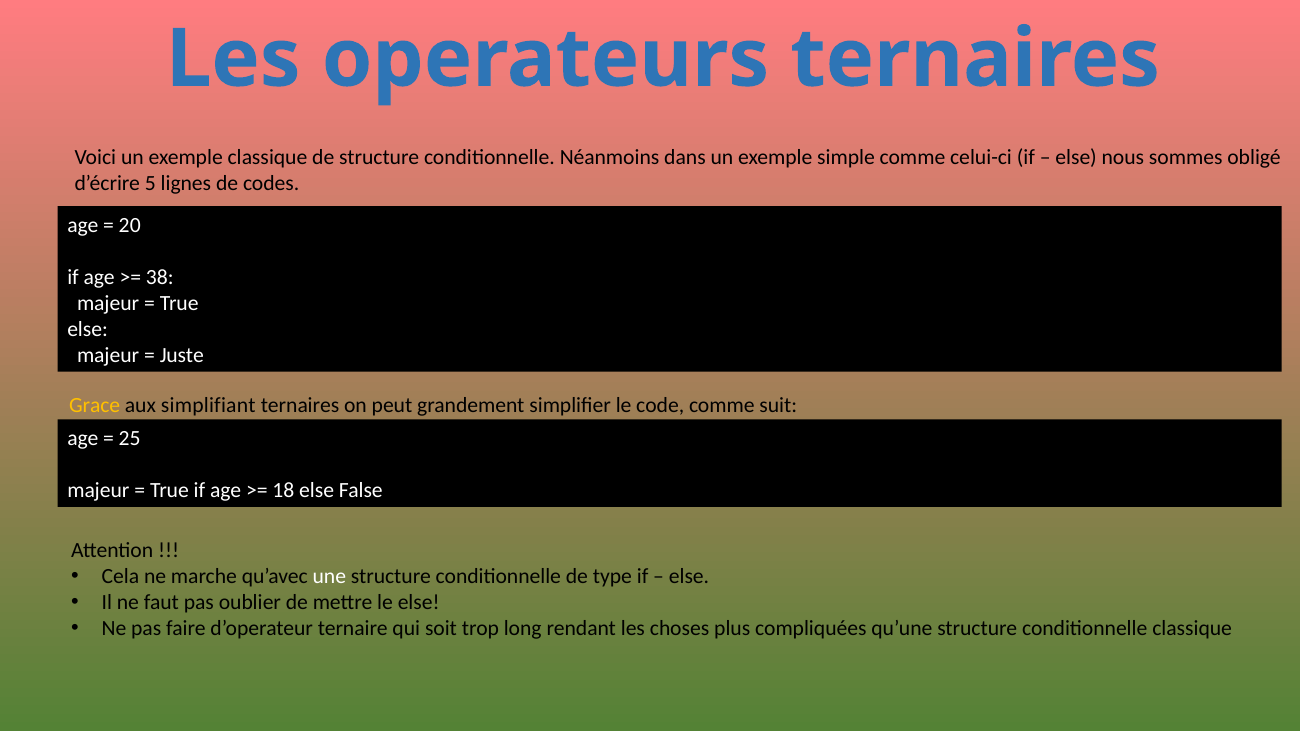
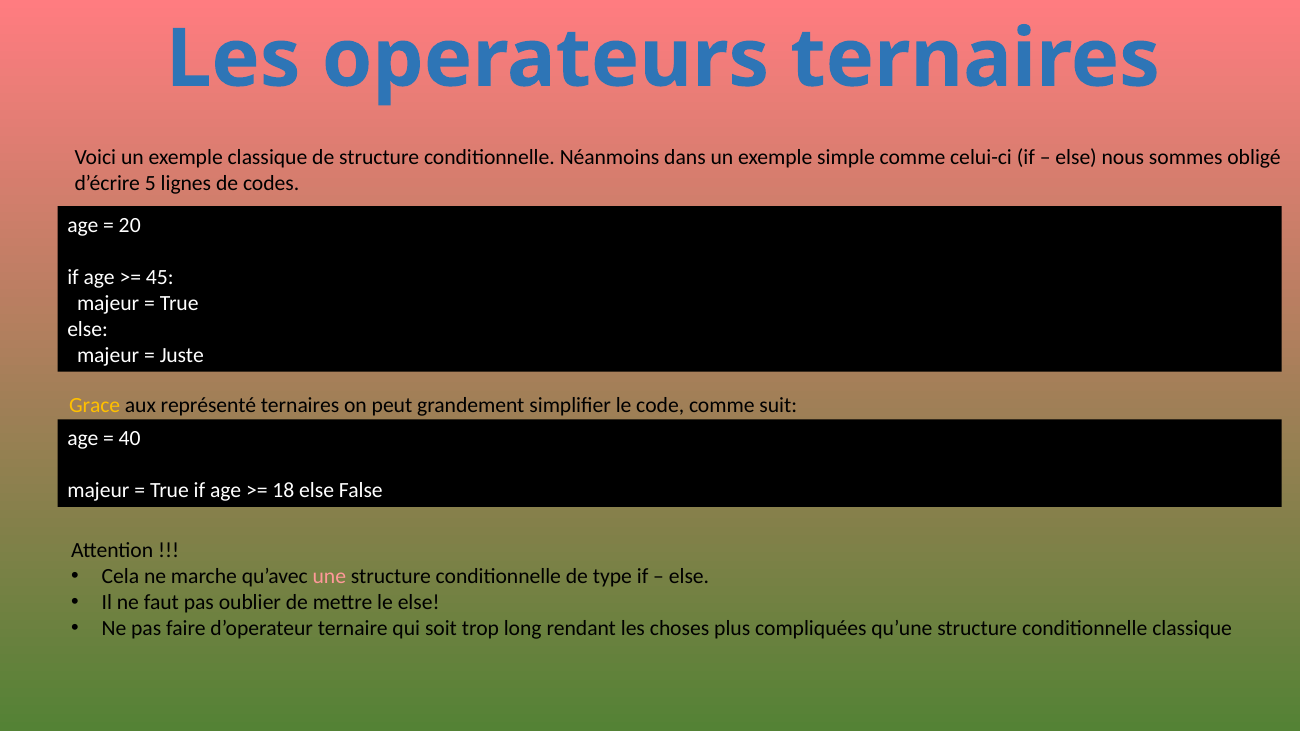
38: 38 -> 45 (160, 278)
simplifiant: simplifiant -> représenté (208, 405)
25: 25 -> 40 (130, 439)
une colour: white -> pink (329, 577)
